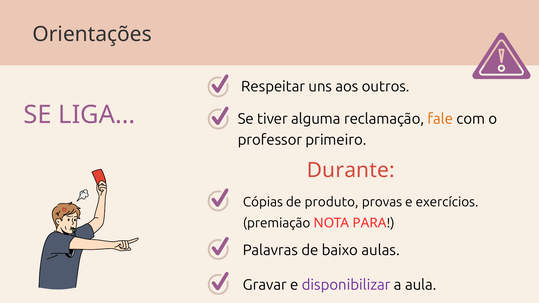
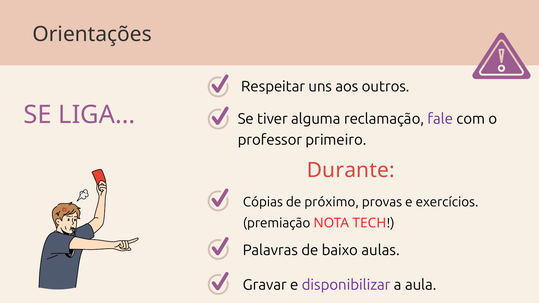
fale colour: orange -> purple (440, 119)
produto: produto -> próximo (332, 202)
PARA: PARA -> TECH (369, 223)
